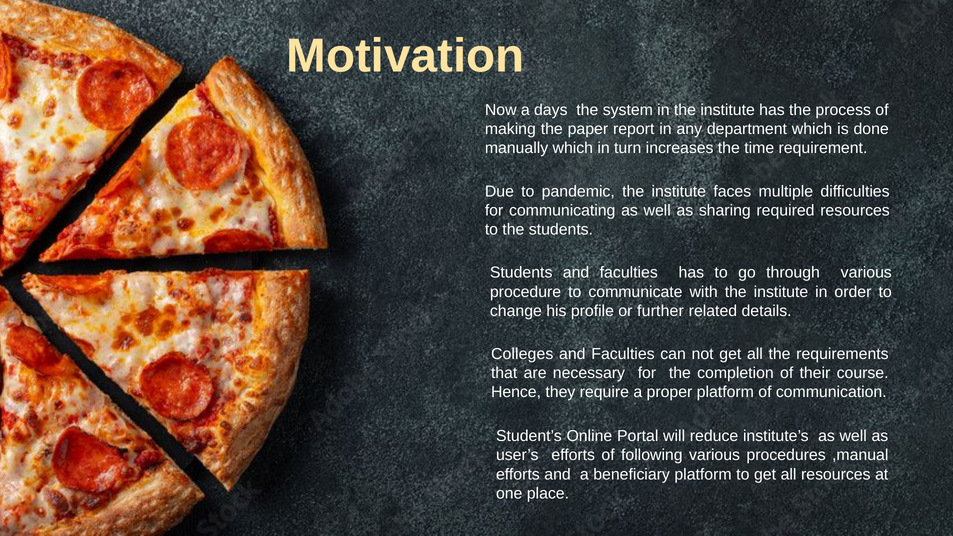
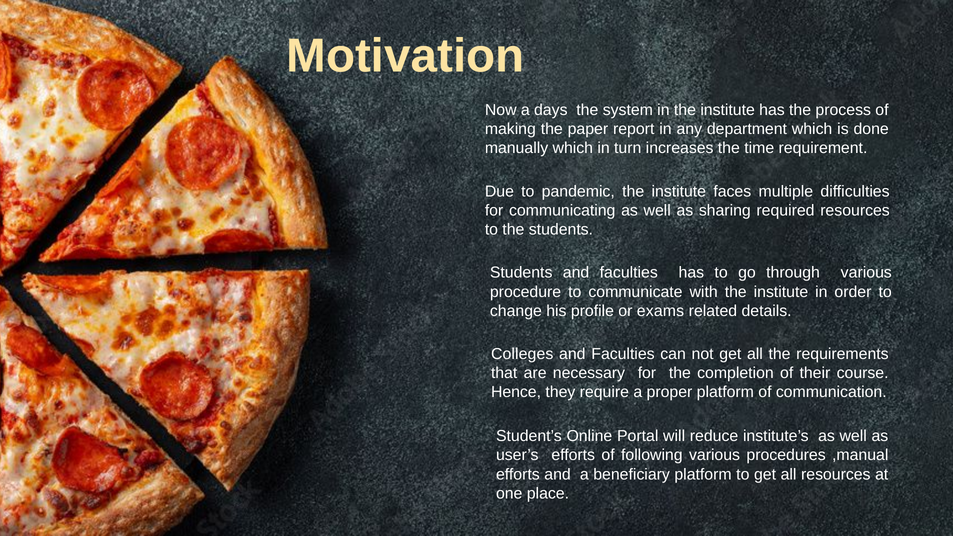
further: further -> exams (660, 311)
